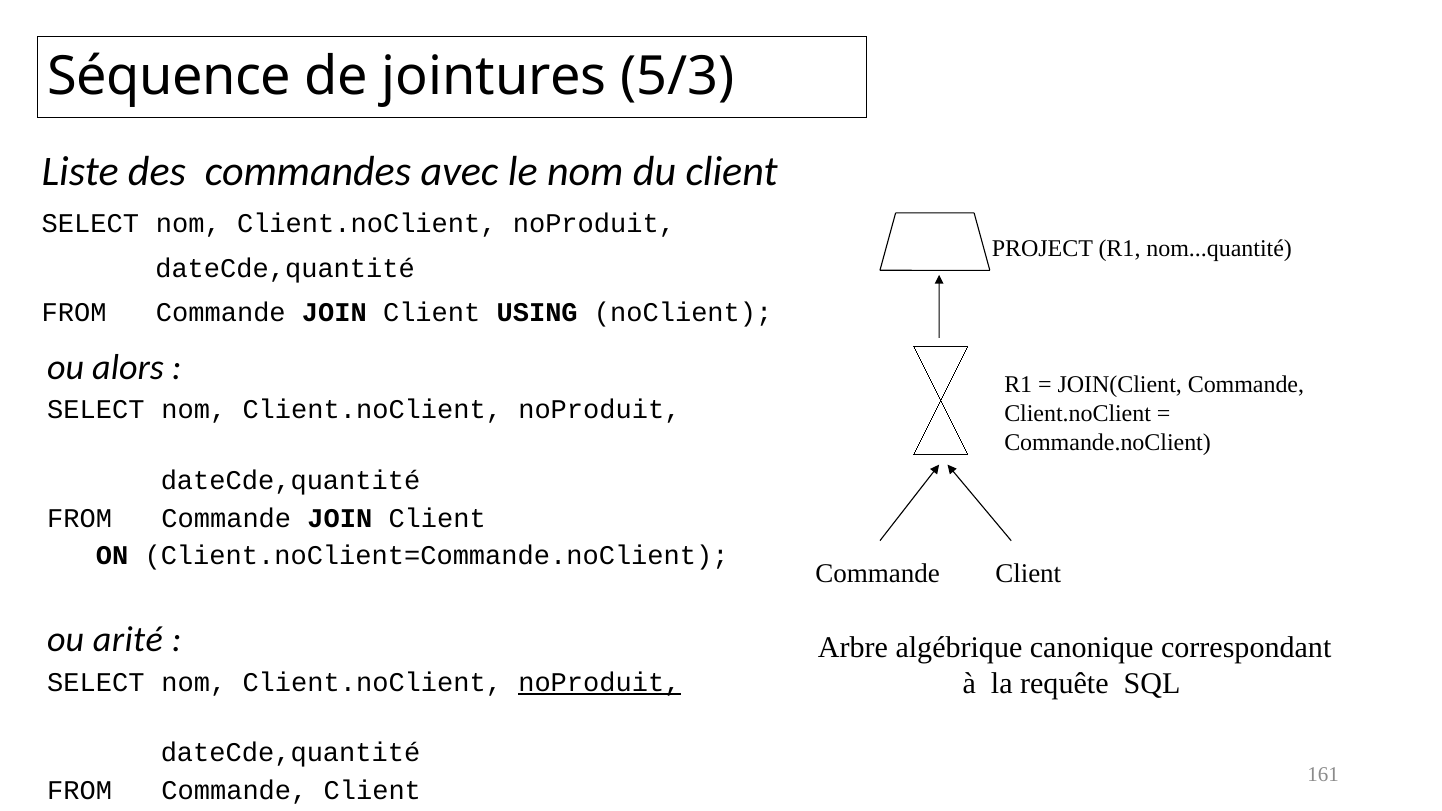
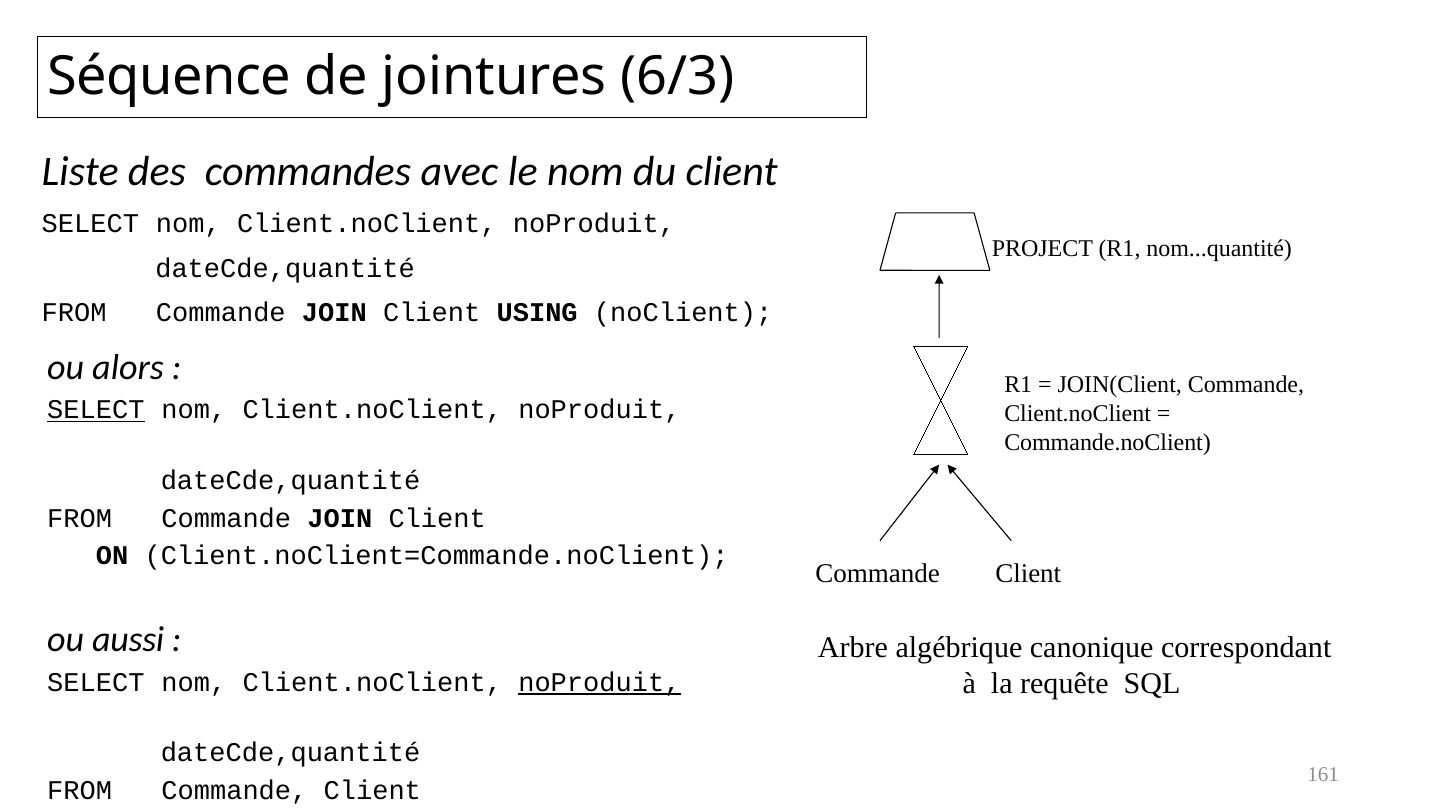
5/3: 5/3 -> 6/3 (677, 76)
SELECT underline: none -> present (96, 410)
arité: arité -> aussi (128, 640)
